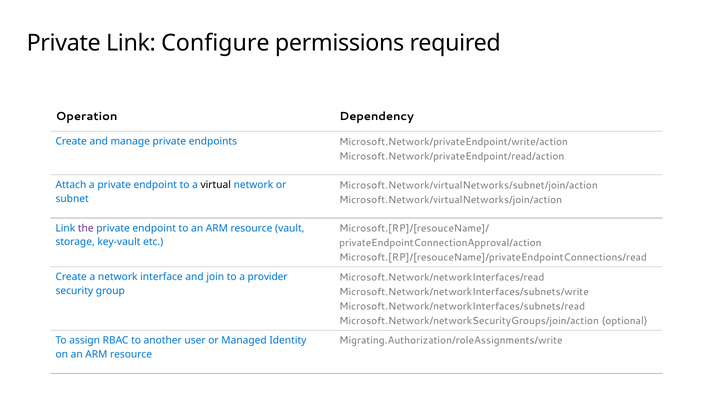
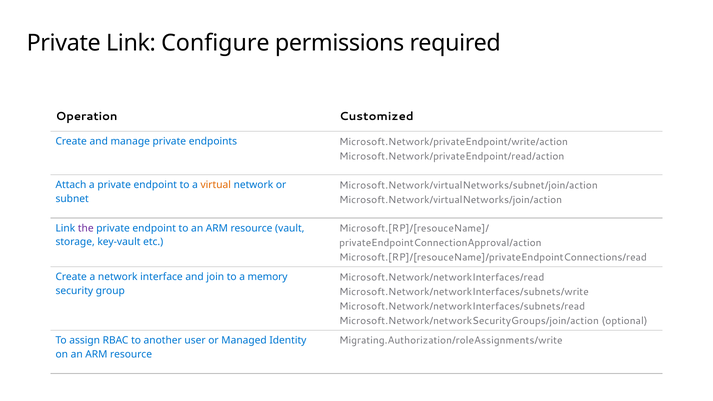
Dependency: Dependency -> Customized (376, 116)
virtual colour: black -> orange (216, 185)
provider: provider -> memory (268, 277)
